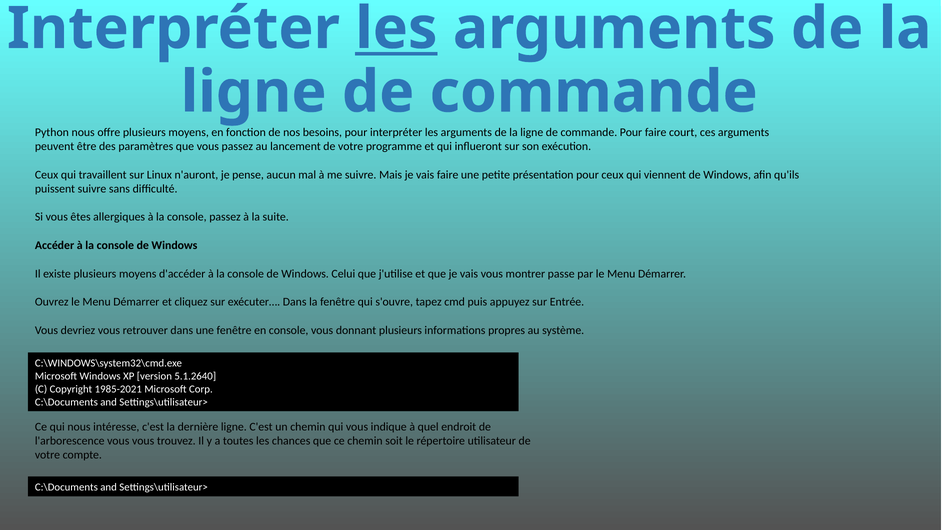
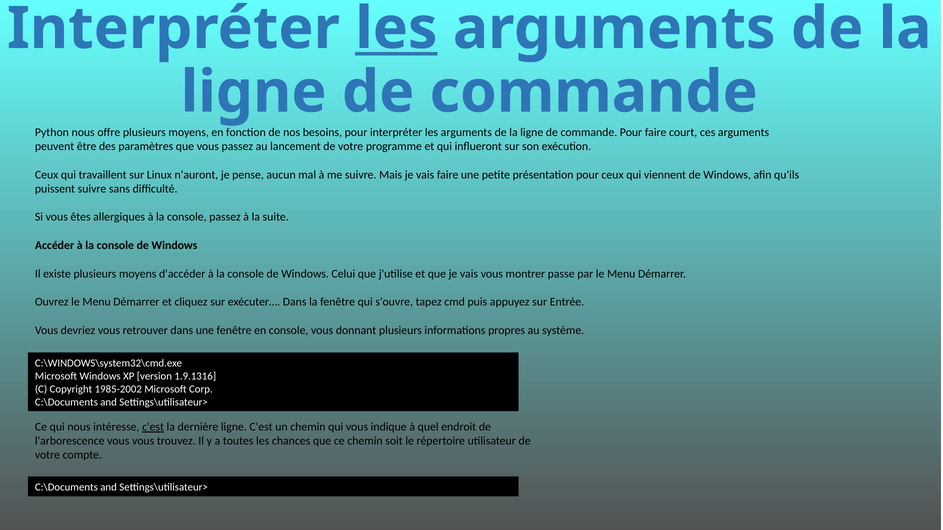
5.1.2640: 5.1.2640 -> 1.9.1316 (195, 376)
1985-2021: 1985-2021 -> 1985-2002 (118, 389)
c'est underline: none -> present (153, 427)
